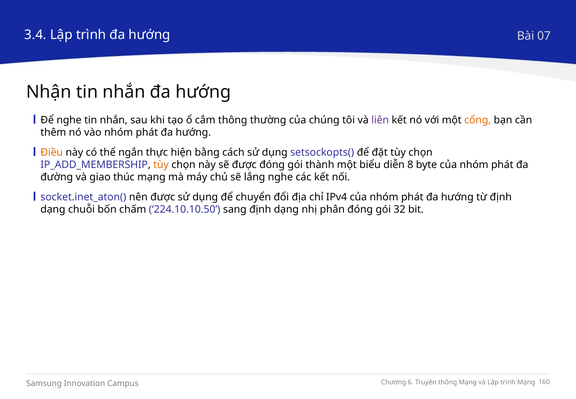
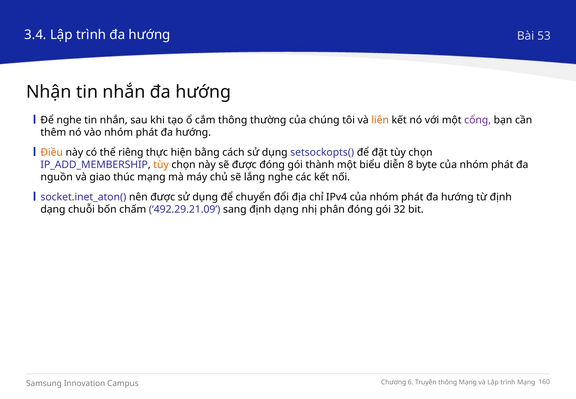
07: 07 -> 53 (544, 36)
liên colour: purple -> orange (380, 120)
cổng colour: orange -> purple (478, 120)
ngắn: ngắn -> riêng (131, 152)
đường: đường -> nguồn (57, 177)
224.10.10.50: 224.10.10.50 -> 492.29.21.09 (185, 209)
